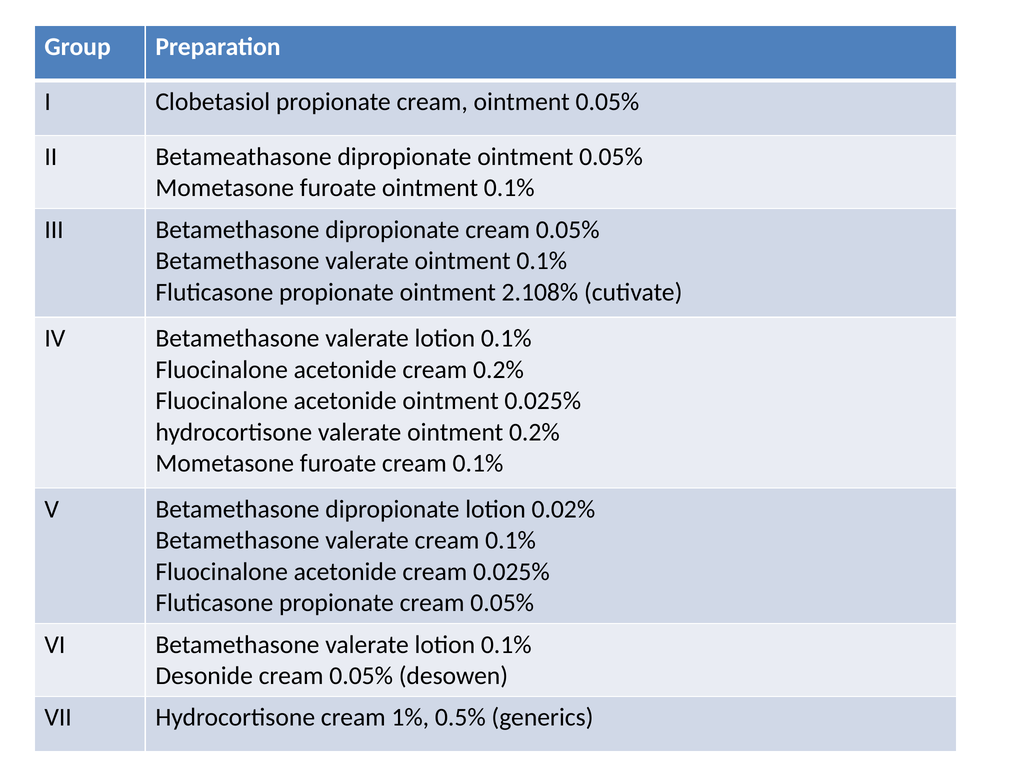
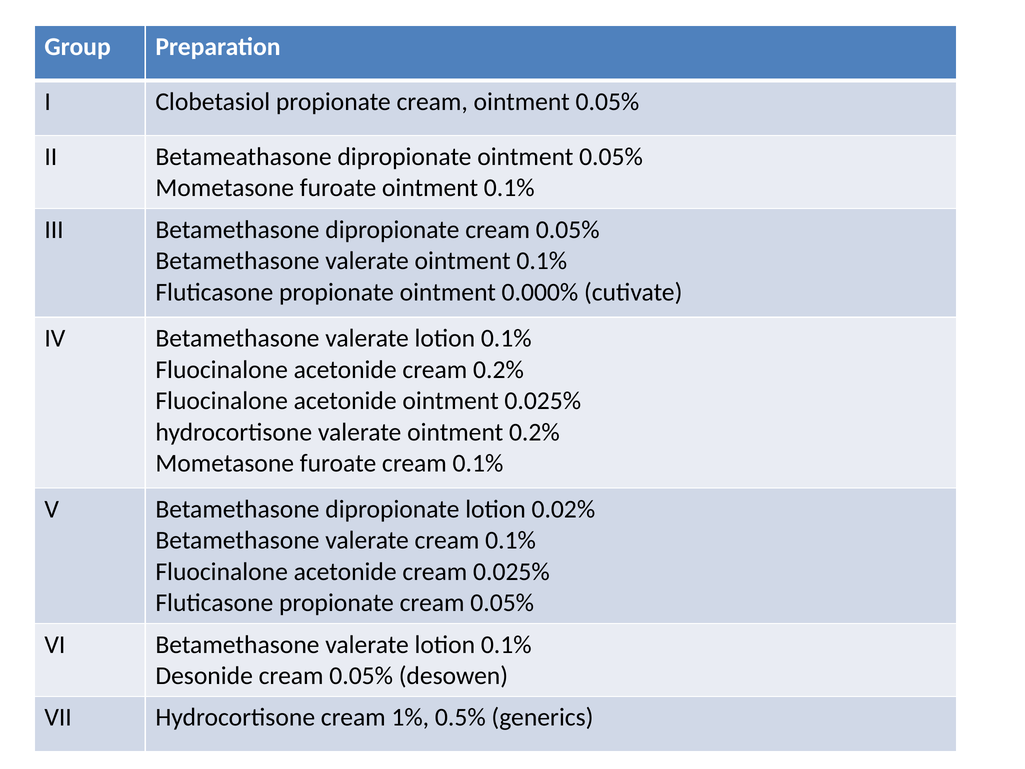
2.108%: 2.108% -> 0.000% (540, 292)
